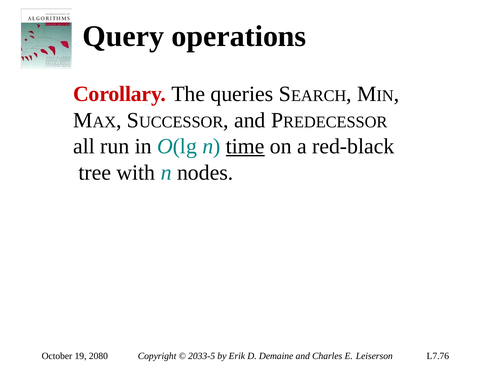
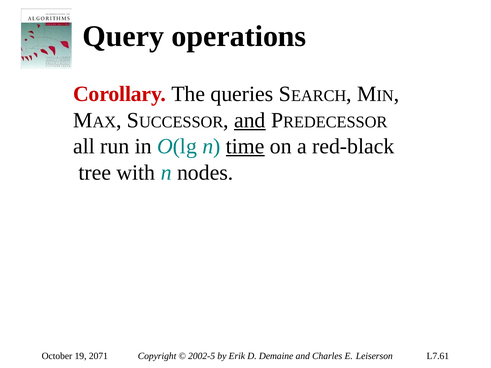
and underline: none -> present (250, 120)
2080: 2080 -> 2071 (98, 356)
2033-5: 2033-5 -> 2002-5 (202, 356)
L7.76: L7.76 -> L7.61 (438, 356)
